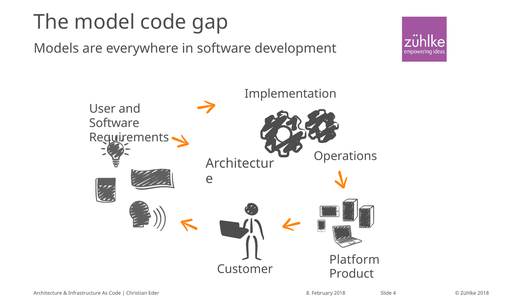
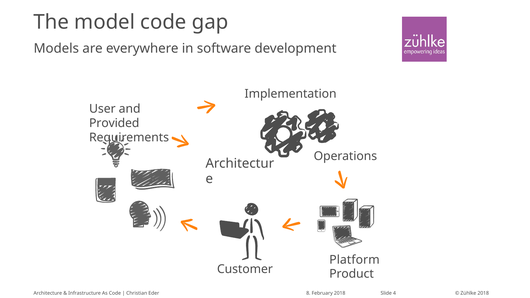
Software: Software -> Provided (114, 123)
